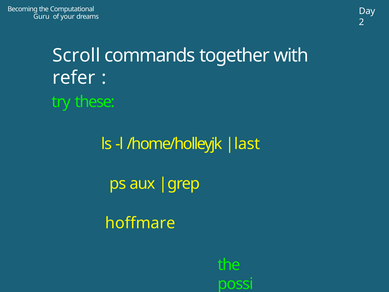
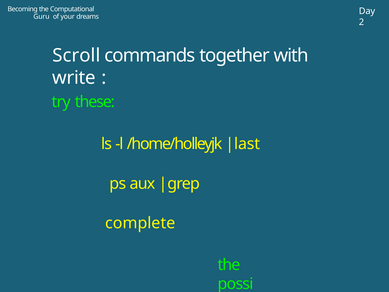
refer: refer -> write (74, 78)
hoffmare: hoffmare -> complete (140, 223)
